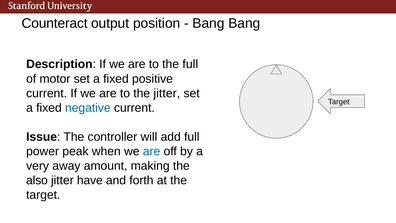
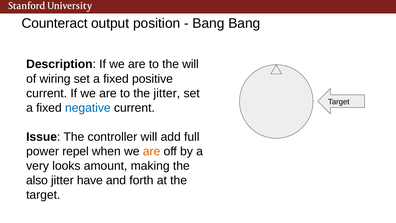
the full: full -> will (190, 64)
motor: motor -> wiring (55, 79)
peak: peak -> repel (76, 151)
are colour: blue -> orange (152, 151)
away: away -> looks (66, 166)
